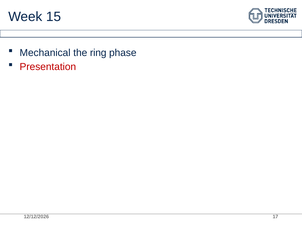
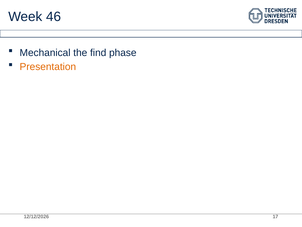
15: 15 -> 46 (54, 17)
ring: ring -> find (98, 53)
Presentation colour: red -> orange (48, 67)
